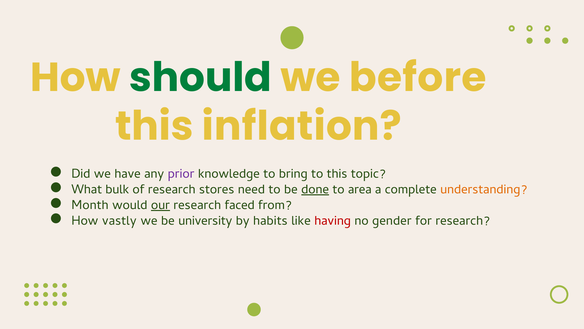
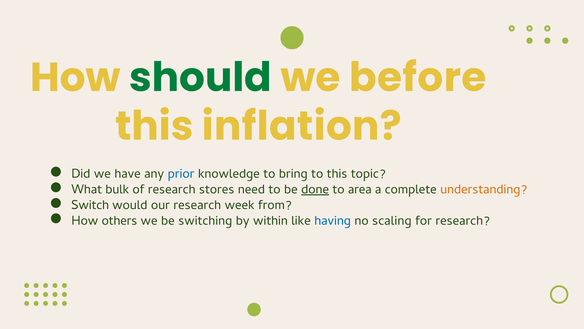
prior colour: purple -> blue (181, 173)
Month: Month -> Switch (90, 205)
our underline: present -> none (160, 205)
faced: faced -> week (240, 205)
vastly: vastly -> others (119, 220)
university: university -> switching (205, 220)
habits: habits -> within (270, 220)
having colour: red -> blue (333, 220)
gender: gender -> scaling (392, 220)
